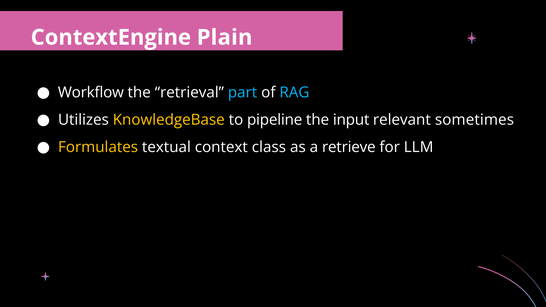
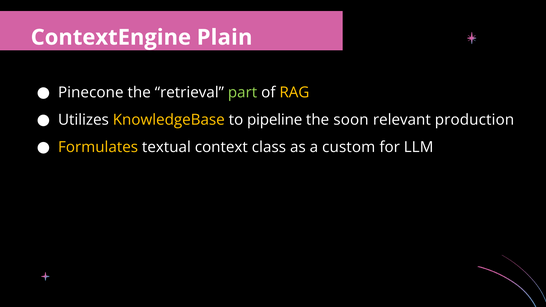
Workflow: Workflow -> Pinecone (91, 92)
part colour: light blue -> light green (243, 92)
RAG colour: light blue -> yellow (294, 92)
input: input -> soon (351, 120)
sometimes: sometimes -> production (474, 120)
retrieve: retrieve -> custom (349, 147)
